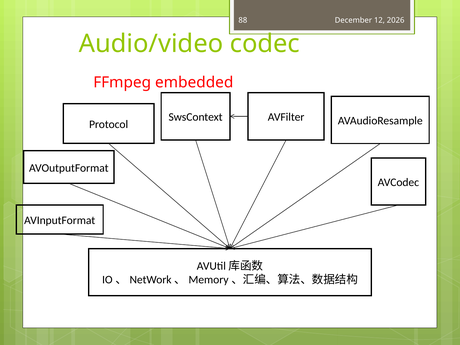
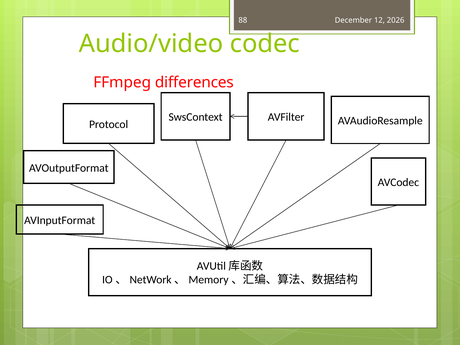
embedded: embedded -> differences (194, 83)
